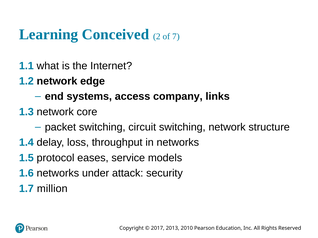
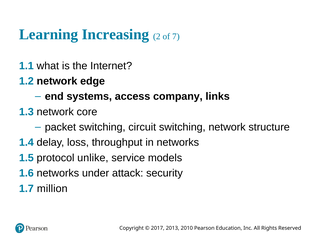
Conceived: Conceived -> Increasing (116, 34)
eases: eases -> unlike (93, 158)
